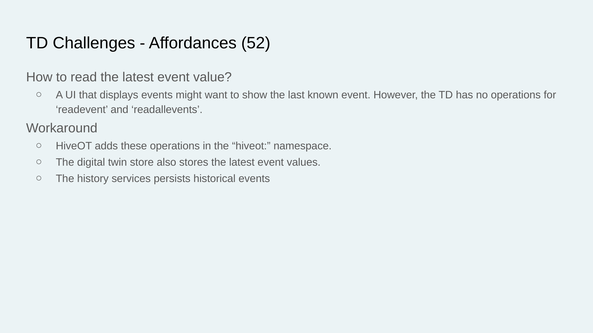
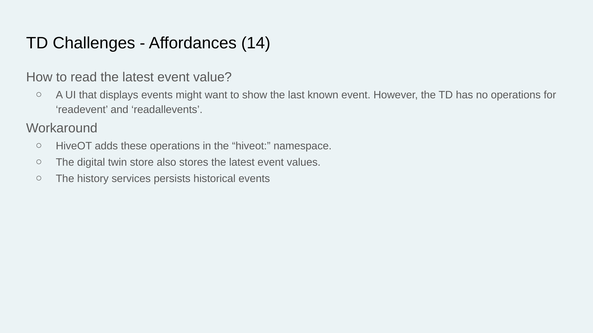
52: 52 -> 14 (256, 43)
